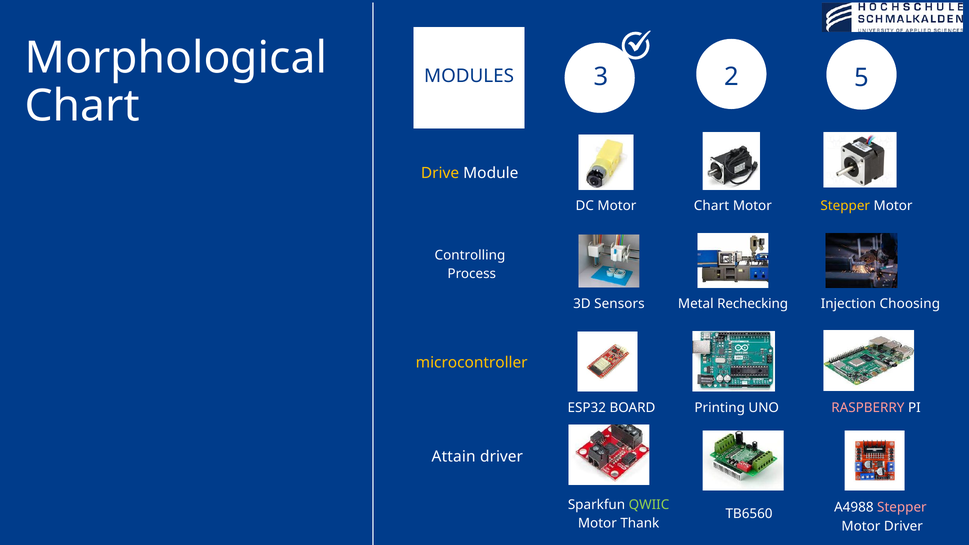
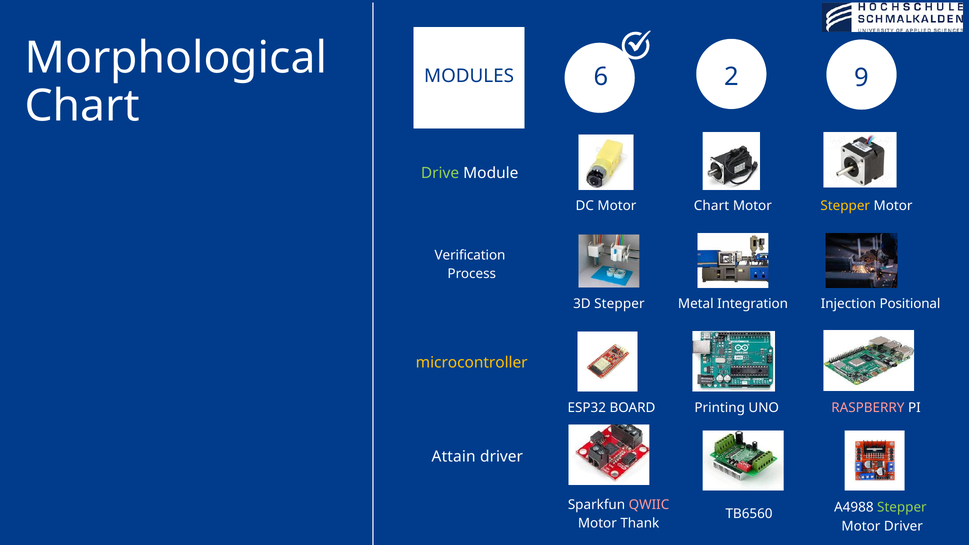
3: 3 -> 6 (601, 77)
5: 5 -> 9 (862, 78)
Drive colour: yellow -> light green (440, 173)
Controlling: Controlling -> Verification (470, 255)
3D Sensors: Sensors -> Stepper (619, 304)
Rechecking: Rechecking -> Integration (753, 304)
Choosing: Choosing -> Positional (910, 304)
QWIIC colour: light green -> pink (649, 505)
Stepper colour: pink -> light green (902, 507)
